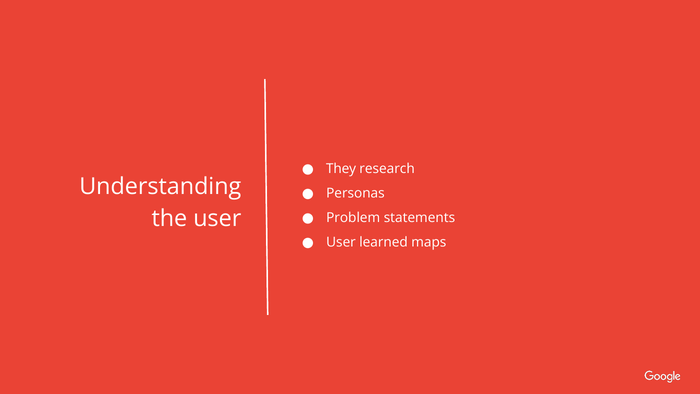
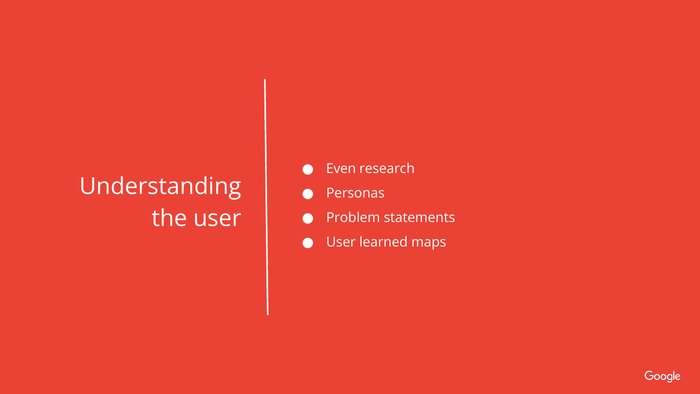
They: They -> Even (341, 169)
